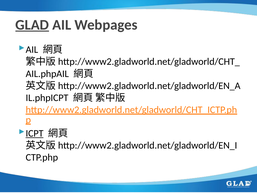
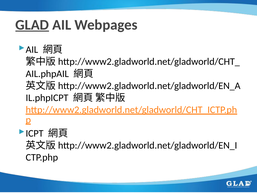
ICPT underline: present -> none (35, 133)
